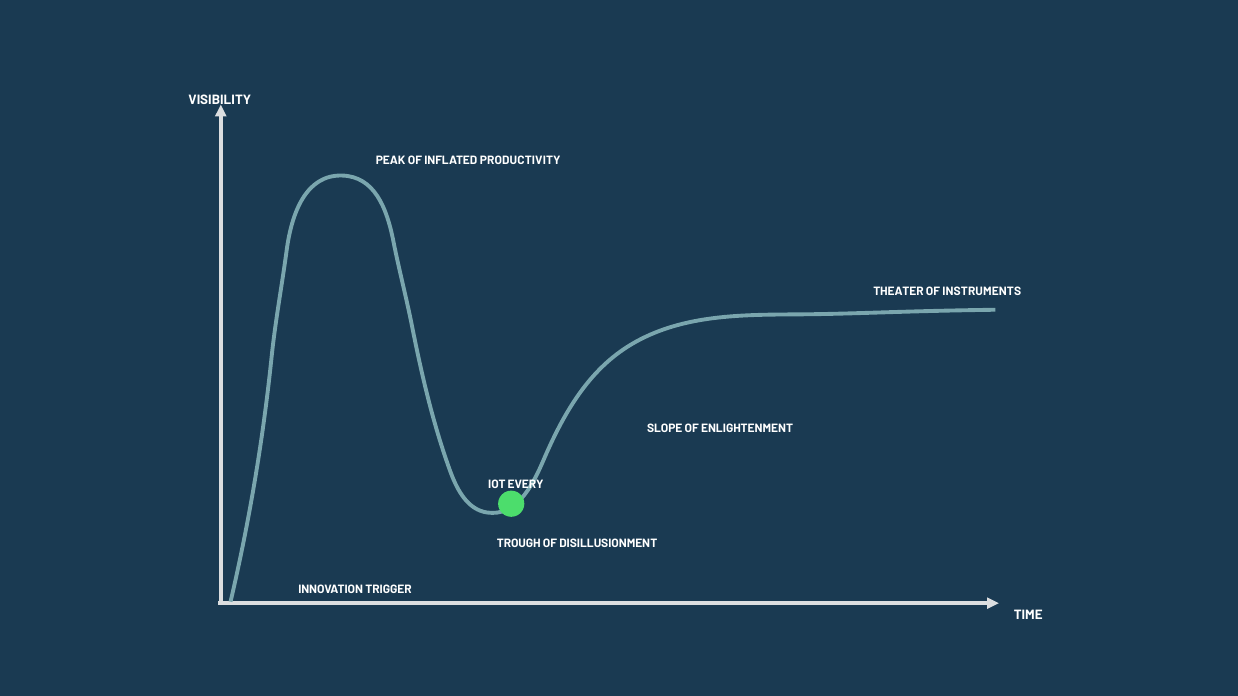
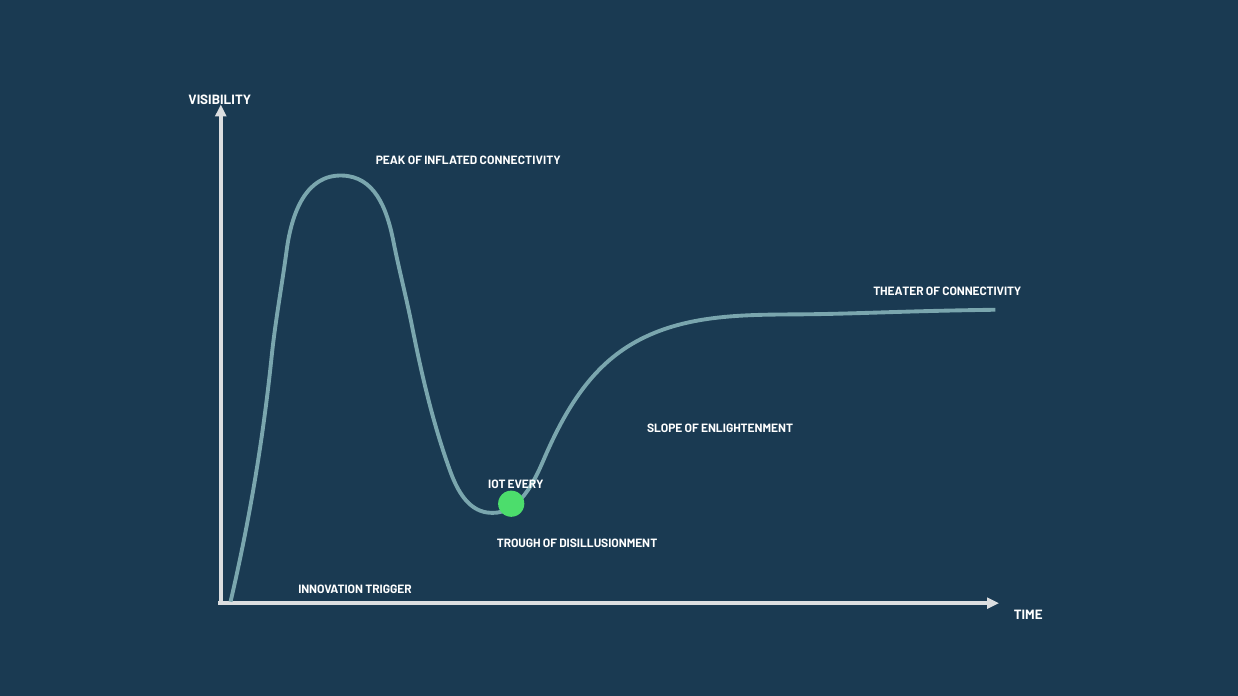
INFLATED PRODUCTIVITY: PRODUCTIVITY -> CONNECTIVITY (520, 160)
OF INSTRUMENTS: INSTRUMENTS -> CONNECTIVITY (982, 292)
